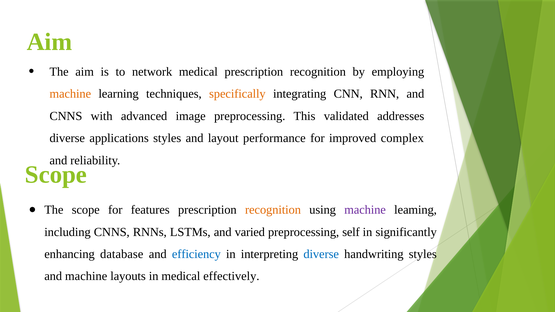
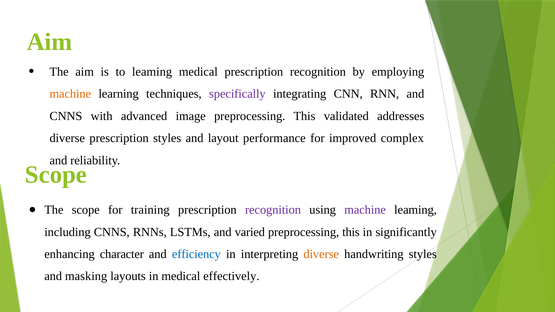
to network: network -> leaming (152, 72)
specifically colour: orange -> purple (237, 94)
diverse applications: applications -> prescription (119, 138)
features: features -> training (150, 210)
recognition colour: orange -> purple (273, 210)
self: self -> this (351, 232)
database: database -> character (122, 254)
diverse colour: blue -> orange (321, 254)
and machine: machine -> masking (86, 276)
